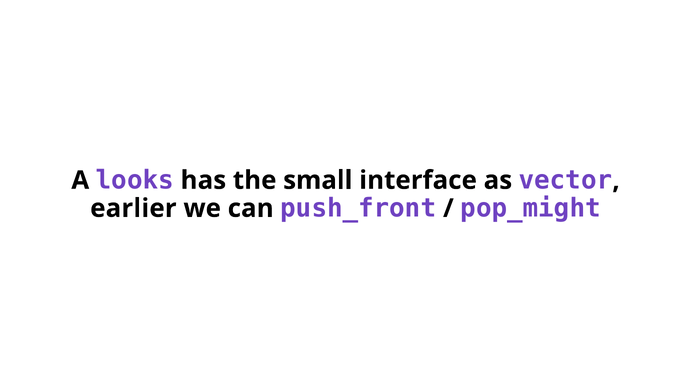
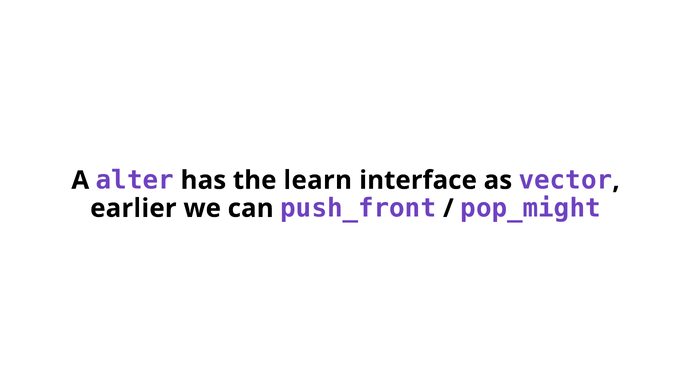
looks: looks -> alter (135, 180)
small: small -> learn (318, 180)
